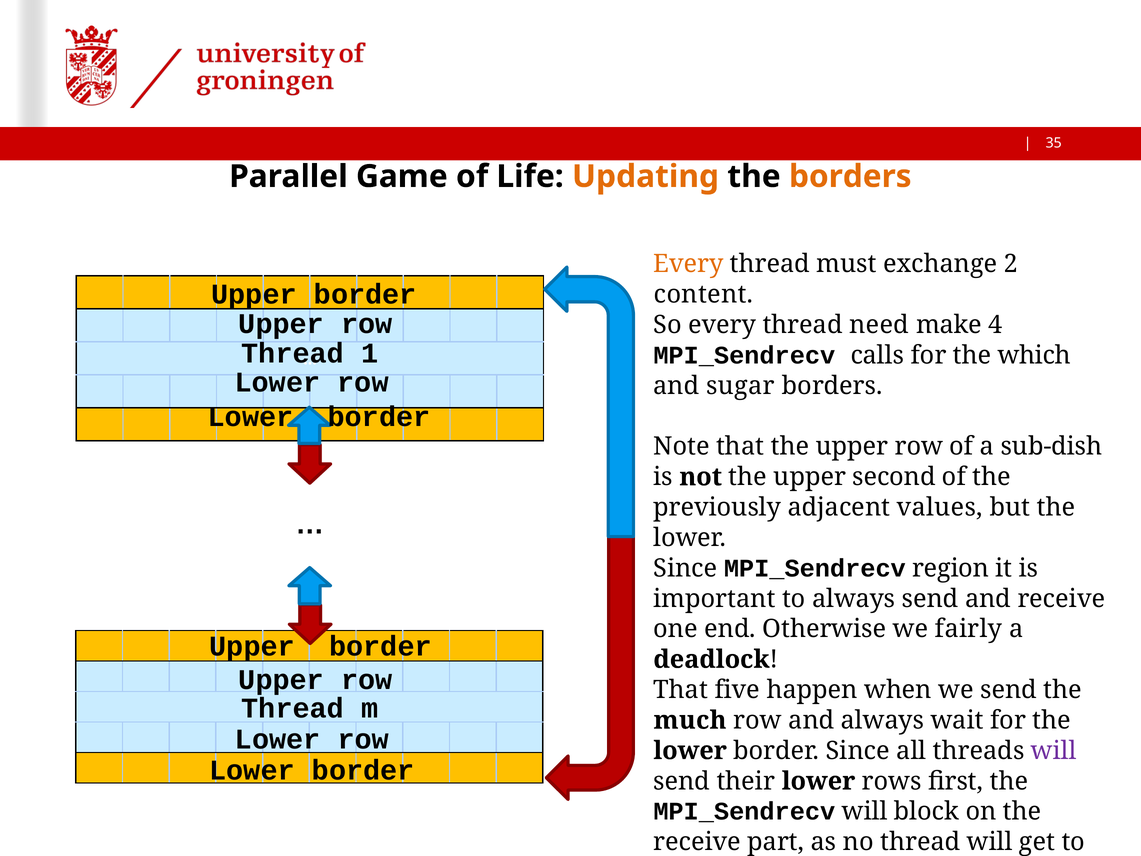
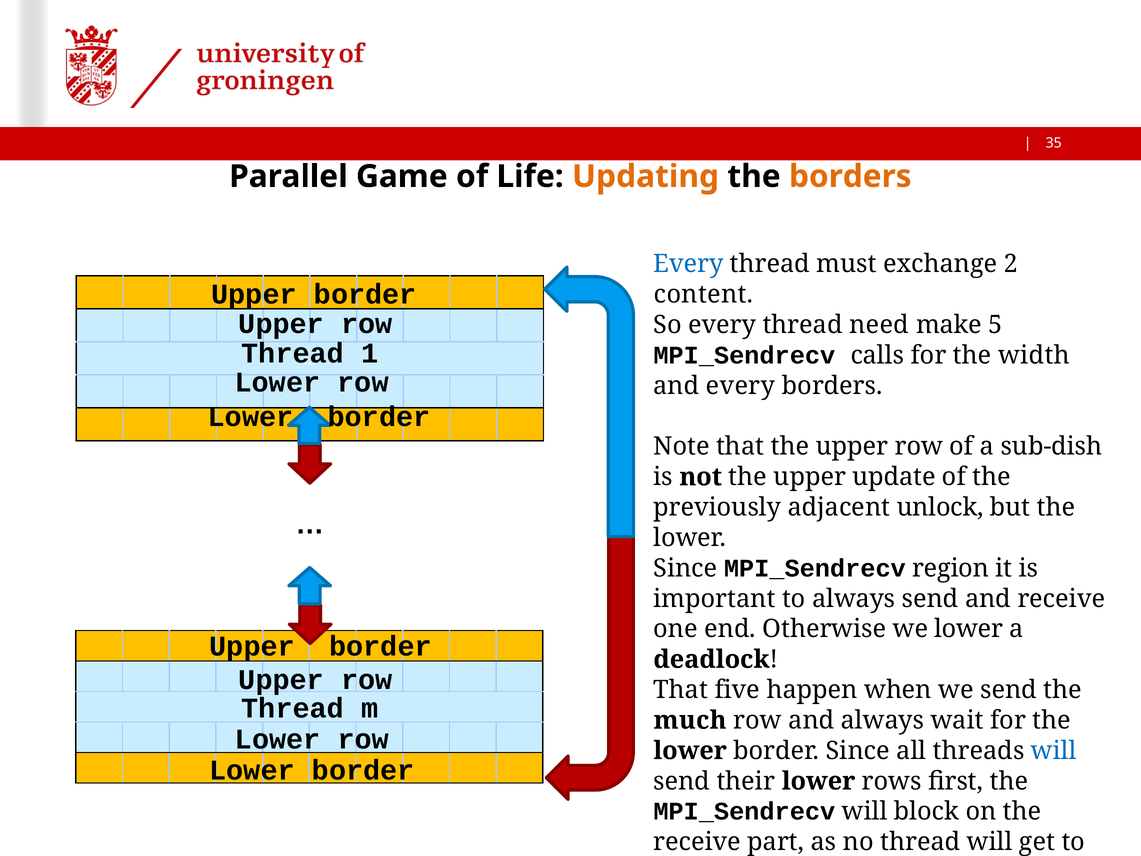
Every colour: orange -> blue (688, 264)
4: 4 -> 5 (995, 325)
the which: which -> width (1034, 355)
and sugar: sugar -> every (740, 386)
upper second: second -> update (894, 477)
adjacent values: values -> unlock (940, 507)
we fairly: fairly -> lower (969, 629)
will colour: purple -> blue (1054, 751)
